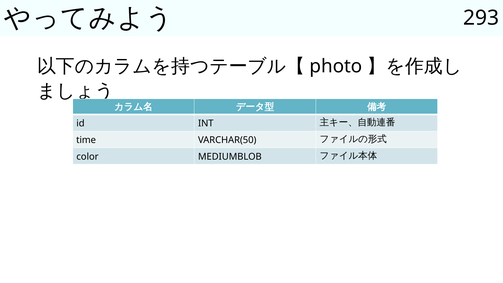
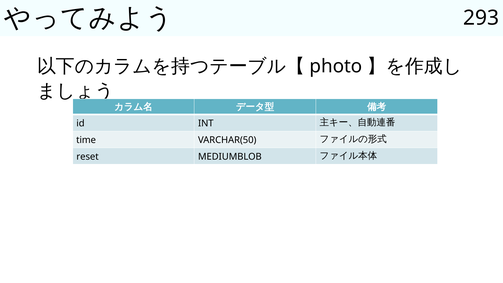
color: color -> reset (88, 157)
